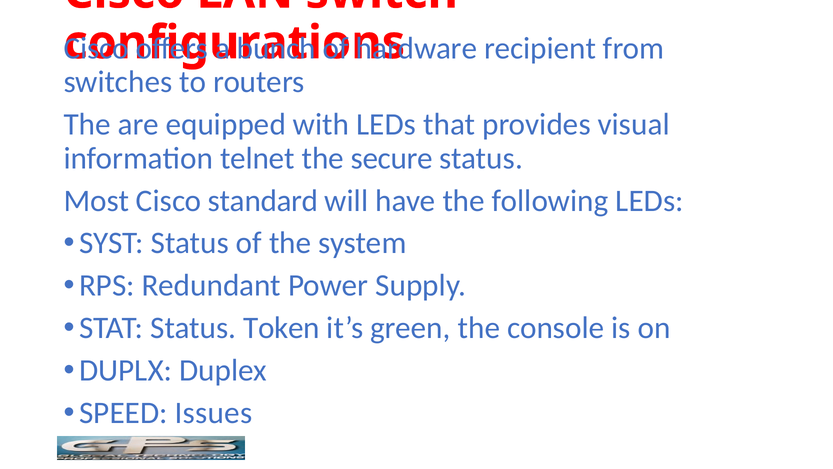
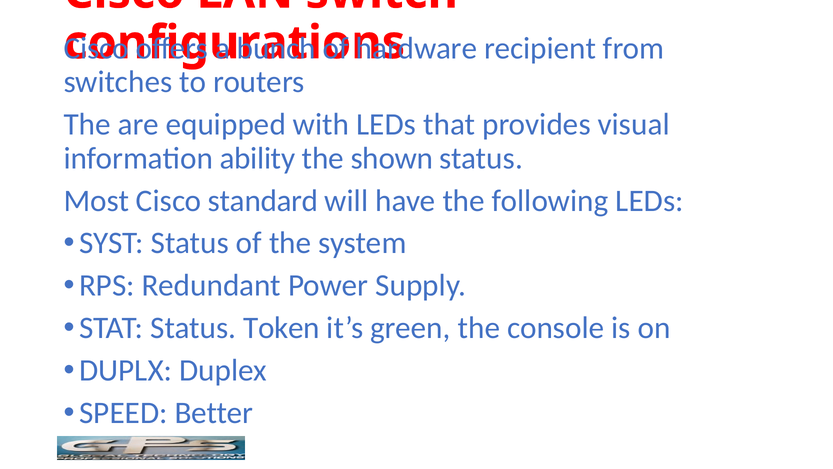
telnet: telnet -> ability (257, 158)
secure: secure -> shown (392, 158)
Issues: Issues -> Better (214, 413)
